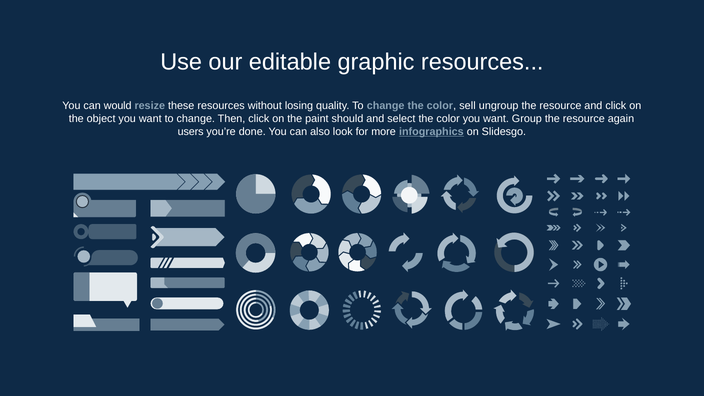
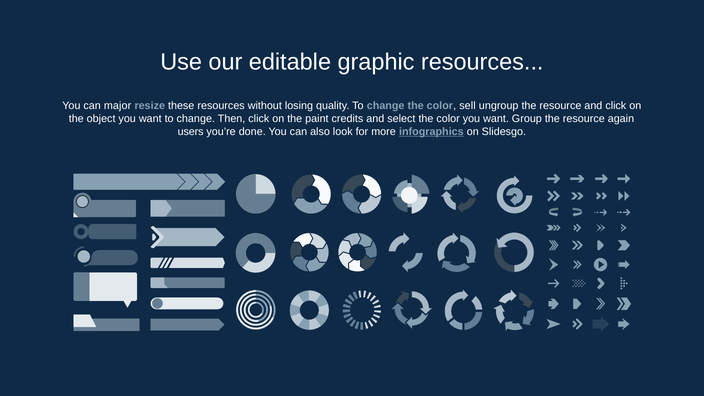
would: would -> major (118, 106)
should: should -> credits (347, 119)
